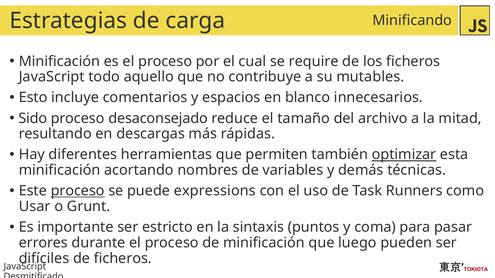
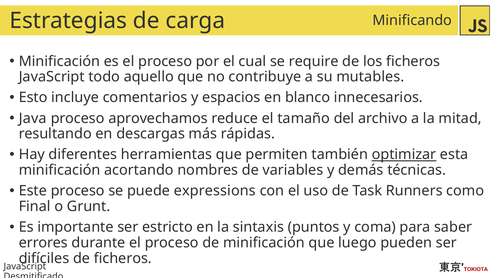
Sido: Sido -> Java (33, 118)
desaconsejado: desaconsejado -> aprovechamos (158, 118)
proceso underline: present -> none (78, 191)
Usar: Usar -> Final (35, 207)
pasar: pasar -> saber (453, 228)
